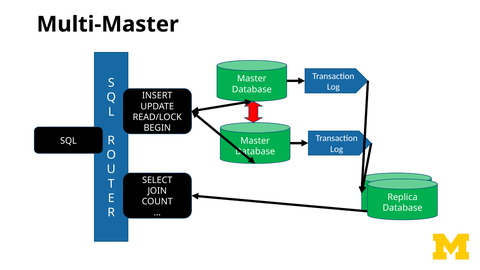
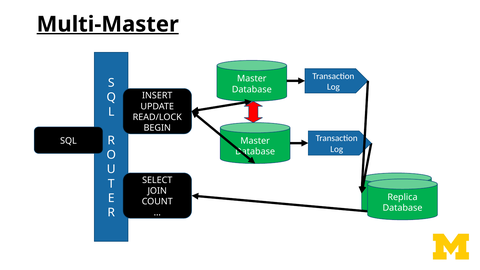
Multi-Master underline: none -> present (108, 24)
